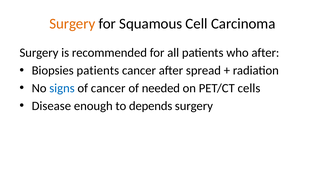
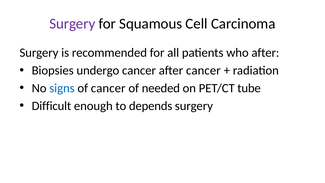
Surgery colour: orange -> purple (72, 24)
Biopsies patients: patients -> undergo (98, 70)
after spread: spread -> cancer (203, 70)
cells: cells -> tube (249, 88)
Disease: Disease -> Difficult (51, 106)
